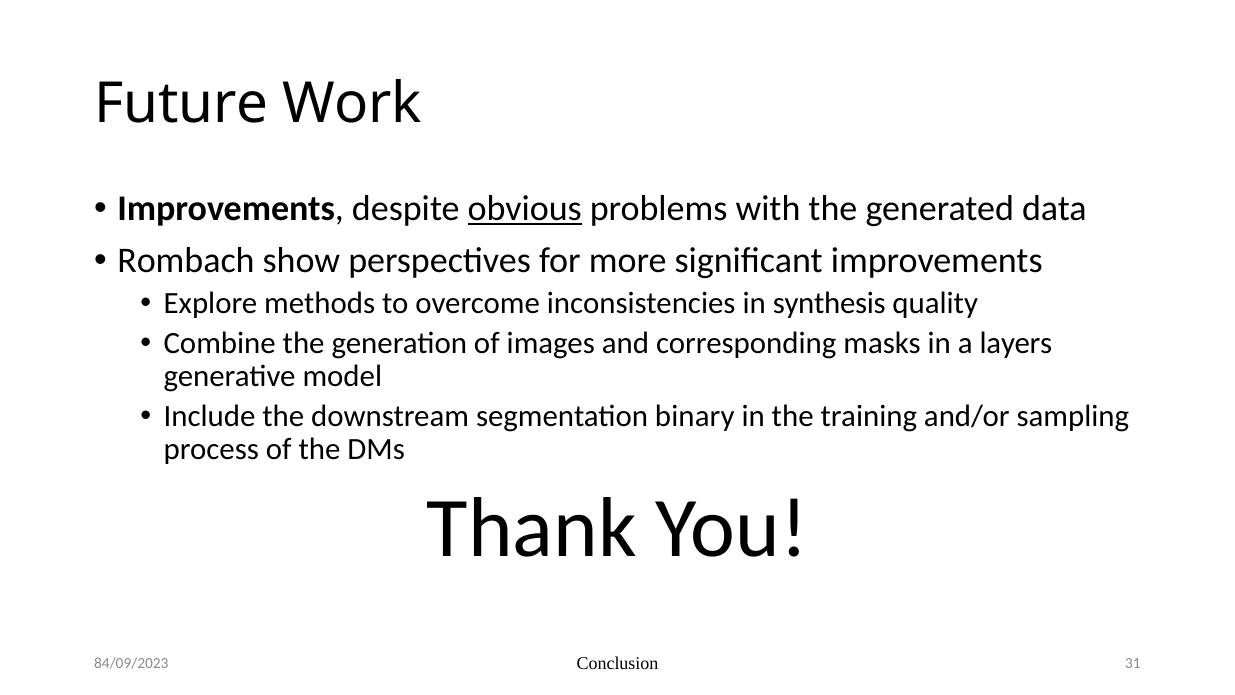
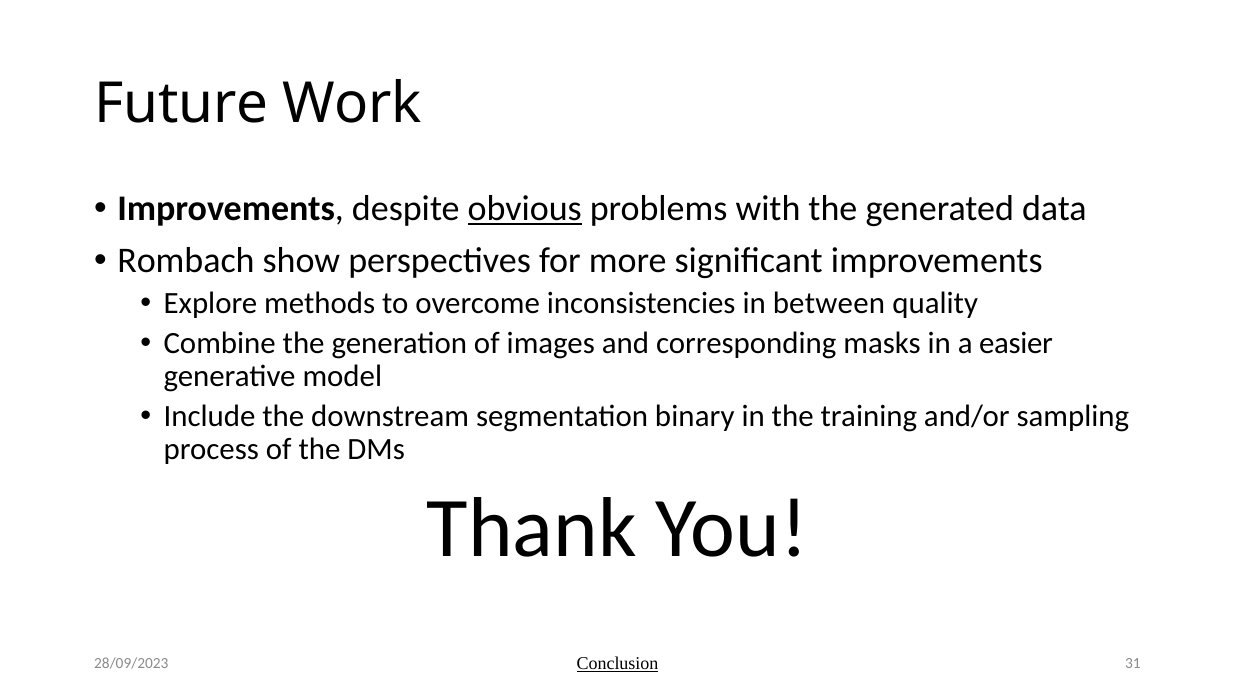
synthesis: synthesis -> between (829, 303)
layers: layers -> easier (1016, 343)
Conclusion underline: none -> present (618, 664)
84/09/2023: 84/09/2023 -> 28/09/2023 (131, 663)
